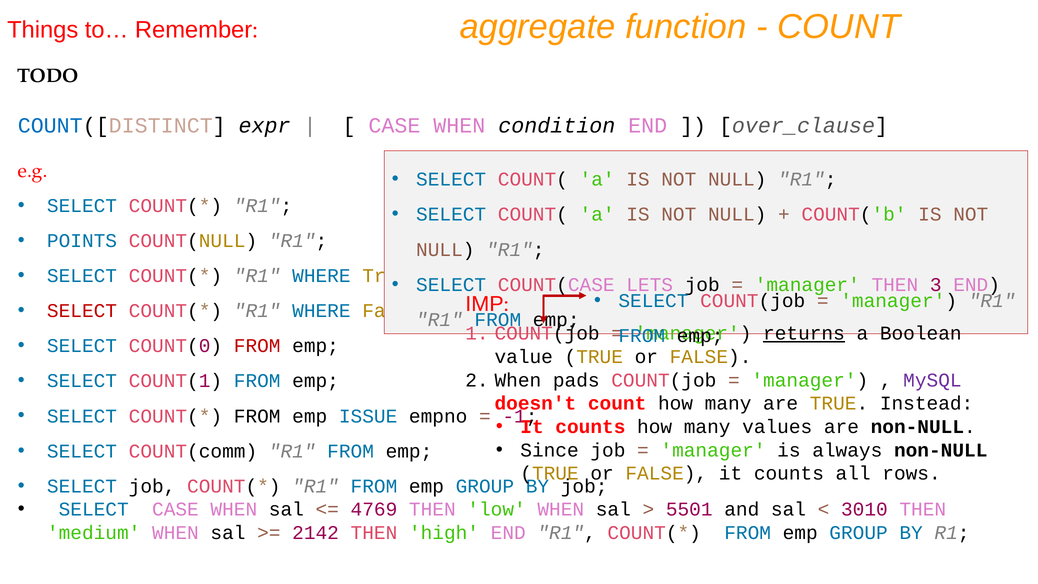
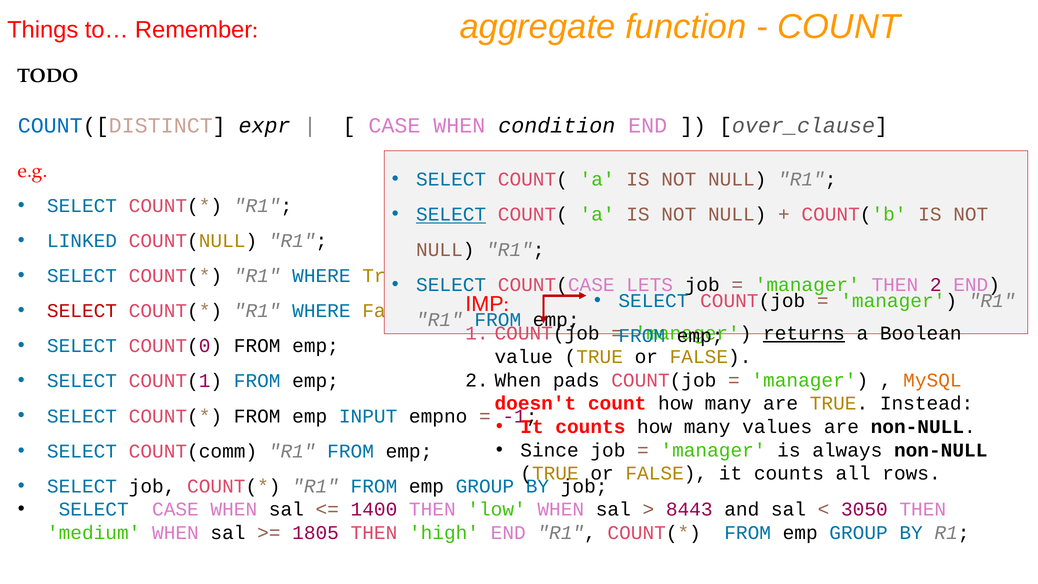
SELECT underline: none -> present (451, 214)
POINTS: POINTS -> LINKED (82, 241)
THEN 3: 3 -> 2 (936, 285)
FROM colour: red -> black (257, 346)
MySQL colour: purple -> orange (932, 380)
ISSUE: ISSUE -> INPUT (368, 416)
4769: 4769 -> 1400 (374, 509)
5501: 5501 -> 8443 (689, 509)
3010: 3010 -> 3050 (864, 509)
2142: 2142 -> 1805 (316, 533)
